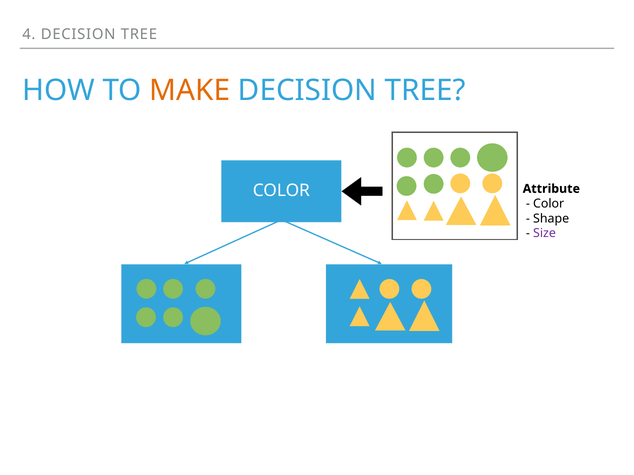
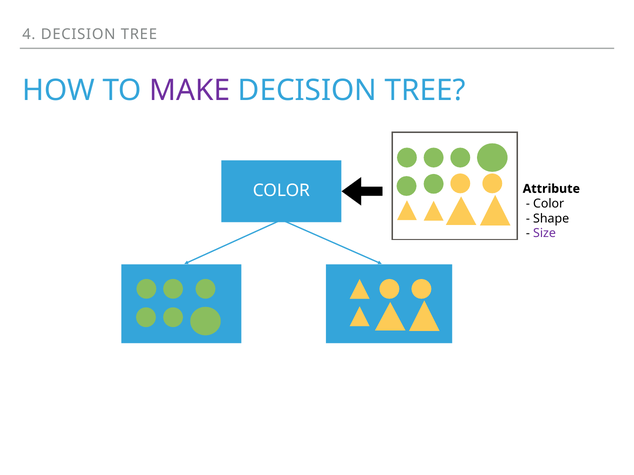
MAKE colour: orange -> purple (190, 90)
